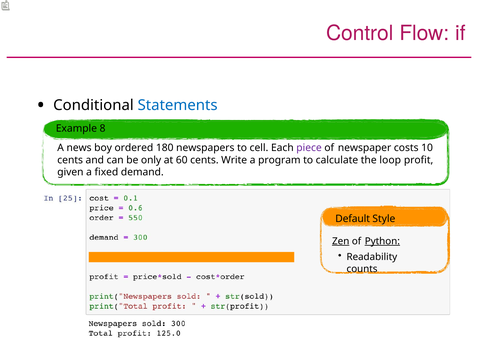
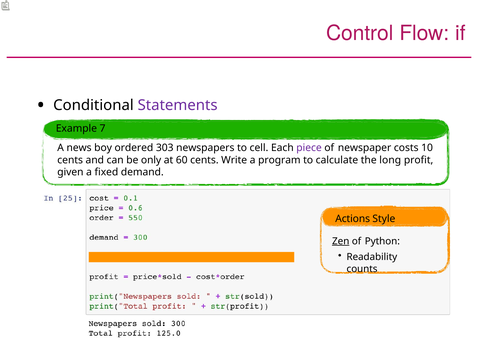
Statements colour: blue -> purple (178, 106)
8: 8 -> 7 (103, 129)
180: 180 -> 303 (165, 148)
loop: loop -> long (390, 160)
Default: Default -> Actions (353, 219)
Python underline: present -> none (382, 242)
